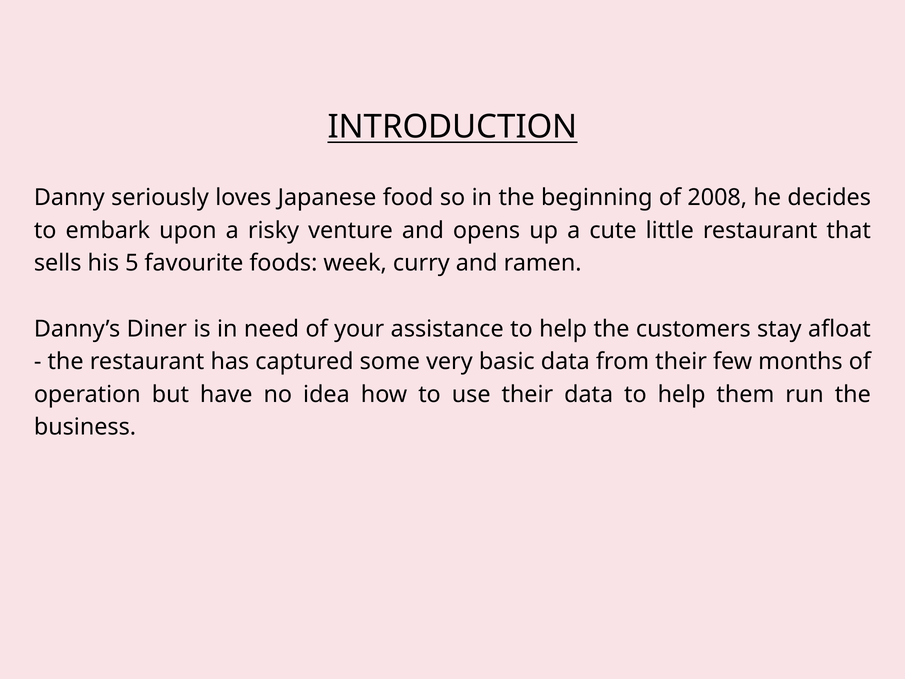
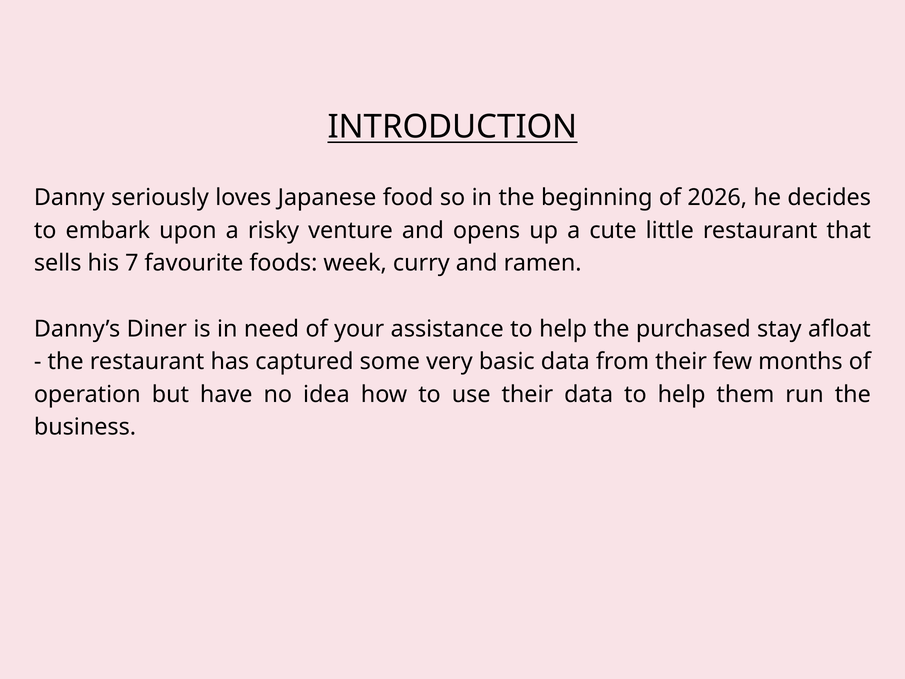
2008: 2008 -> 2026 (717, 198)
5: 5 -> 7 (132, 263)
customers: customers -> purchased (693, 329)
